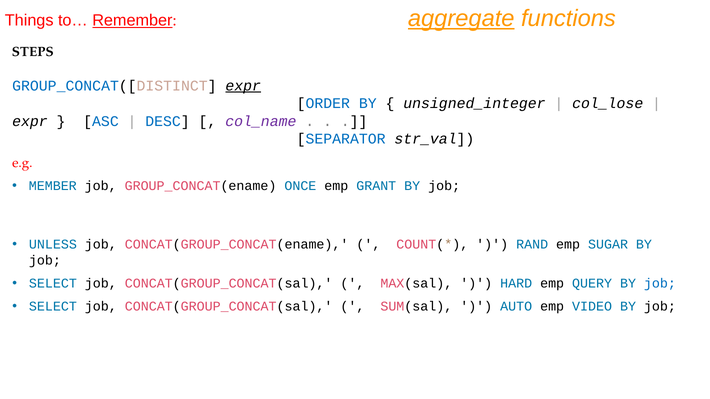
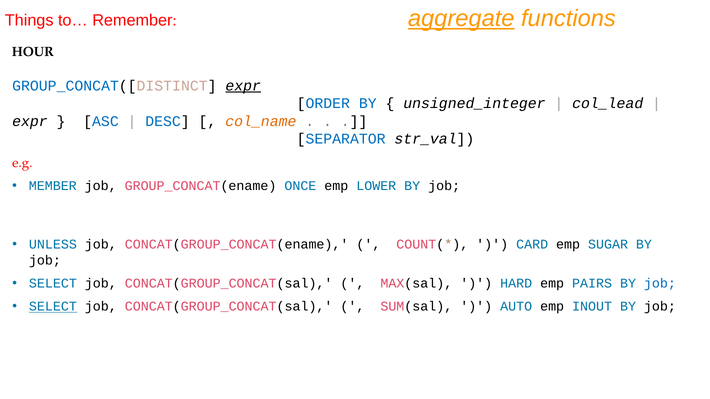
Remember underline: present -> none (132, 20)
STEPS: STEPS -> HOUR (33, 52)
col_lose: col_lose -> col_lead (608, 104)
col_name colour: purple -> orange (261, 121)
GRANT: GRANT -> LOWER (376, 186)
RAND: RAND -> CARD (532, 245)
QUERY: QUERY -> PAIRS (592, 284)
SELECT underline: none -> present (53, 307)
VIDEO: VIDEO -> INOUT (592, 307)
